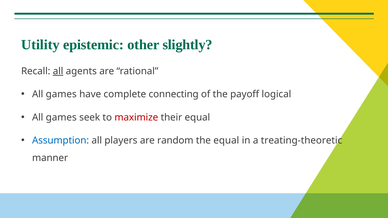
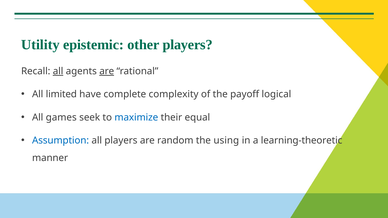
other slightly: slightly -> players (188, 45)
are underline: none -> present (107, 71)
games: games -> limited (61, 94)
connecting: connecting -> complexity (174, 94)
maximize colour: red -> blue (136, 118)
the equal: equal -> using (226, 141)
treating-theoretic: treating-theoretic -> learning-theoretic (302, 141)
